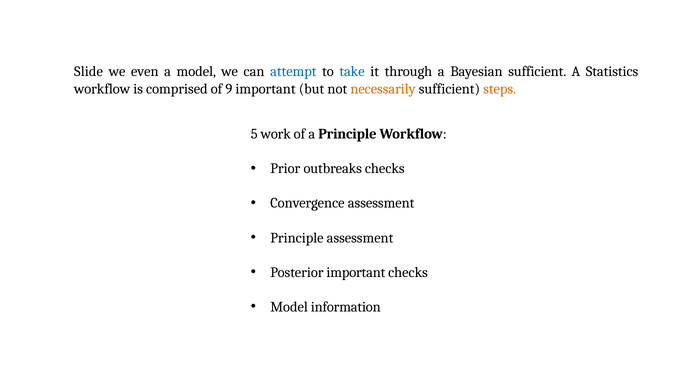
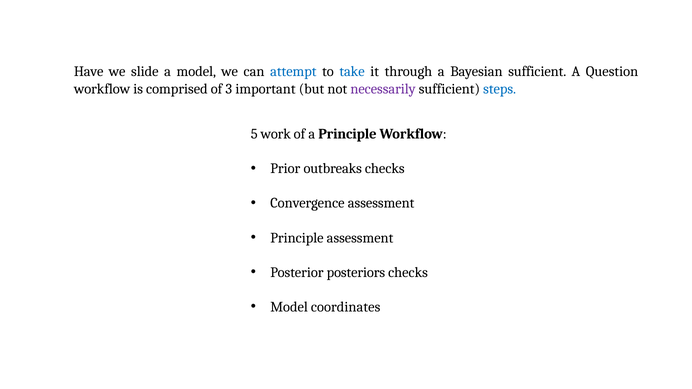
Slide: Slide -> Have (89, 72)
even: even -> slide (145, 72)
Statistics: Statistics -> Question (612, 72)
9: 9 -> 3 (229, 89)
necessarily colour: orange -> purple (383, 89)
steps colour: orange -> blue (500, 89)
Posterior important: important -> posteriors (356, 273)
information: information -> coordinates (346, 307)
